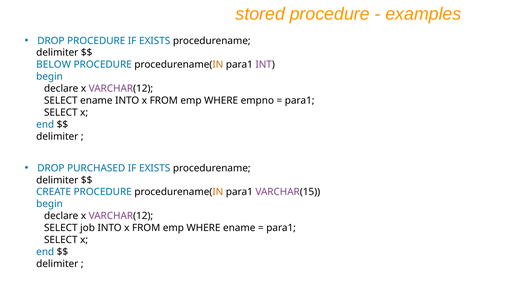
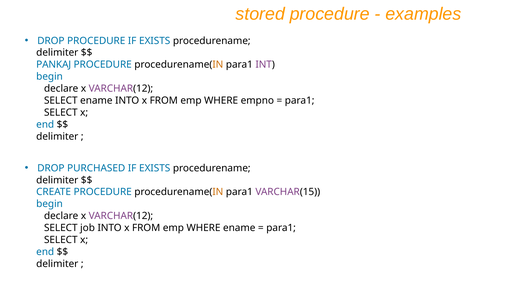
BELOW: BELOW -> PANKAJ (54, 65)
